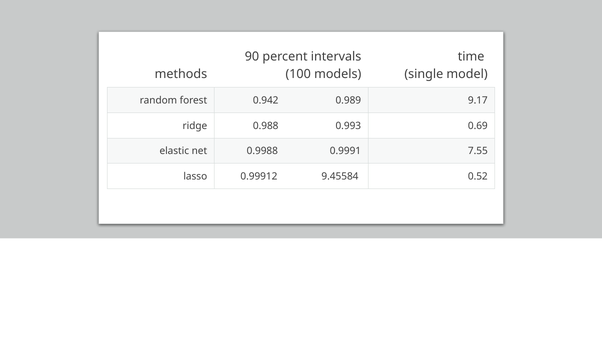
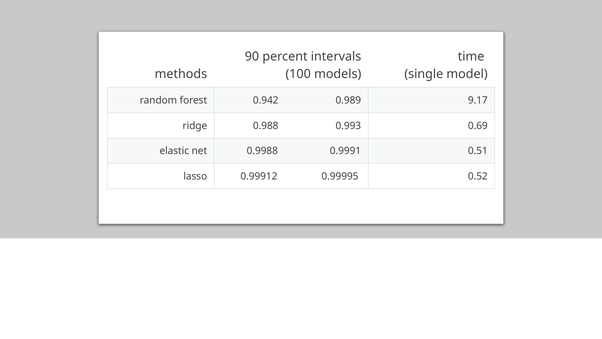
7.55: 7.55 -> 0.51 (478, 151)
9.45584: 9.45584 -> 0.99995 (340, 176)
